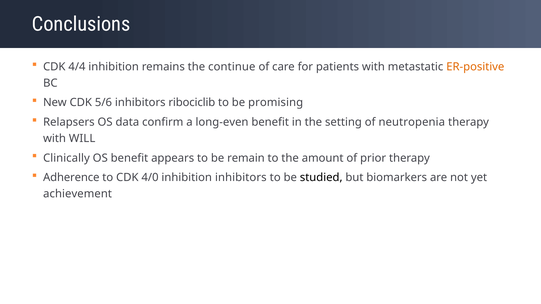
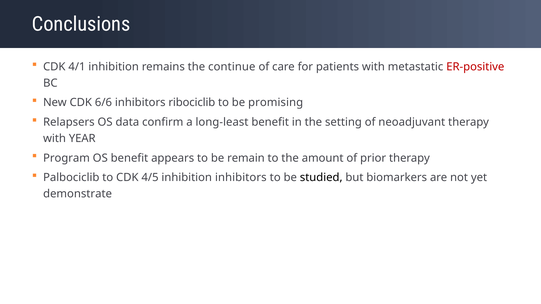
4/4: 4/4 -> 4/1 (77, 67)
ER-positive colour: orange -> red (475, 67)
5/6: 5/6 -> 6/6 (103, 103)
long-even: long-even -> long-least (222, 122)
neutropenia: neutropenia -> neoadjuvant (412, 122)
WILL: WILL -> YEAR (82, 139)
Clinically: Clinically -> Program (66, 158)
Adherence: Adherence -> Palbociclib (71, 178)
4/0: 4/0 -> 4/5 (150, 178)
achievement: achievement -> demonstrate (78, 194)
